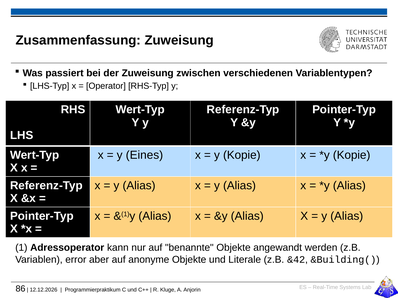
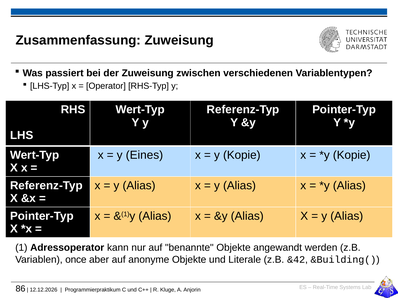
error: error -> once (76, 260)
